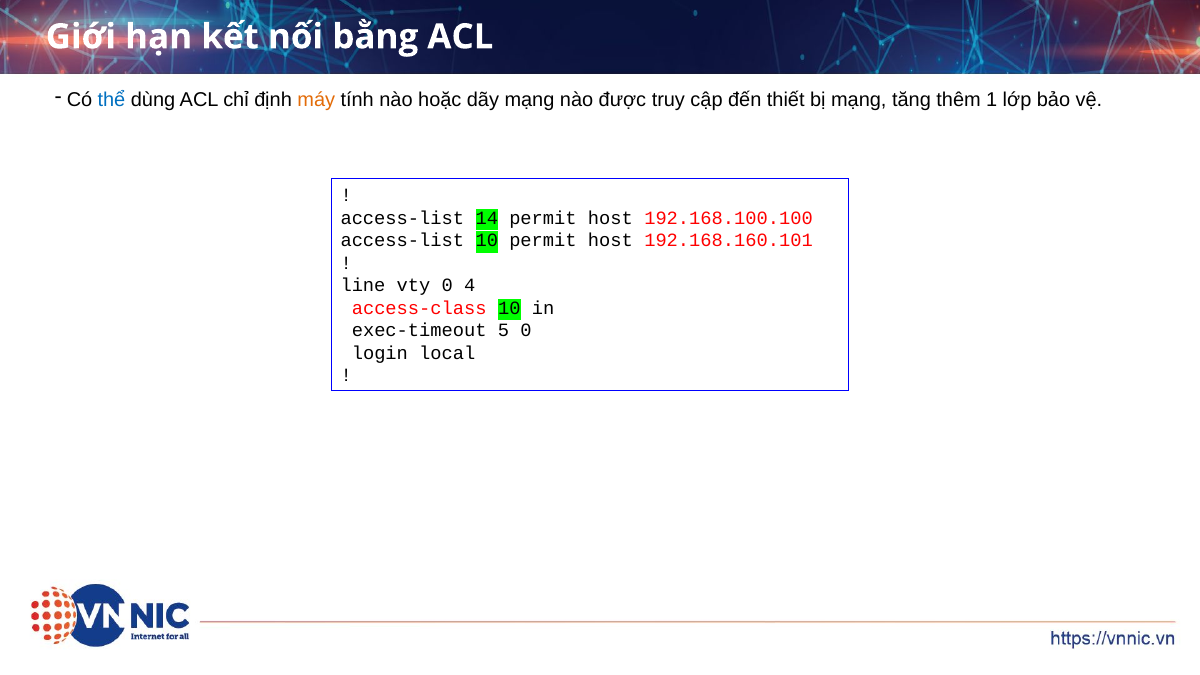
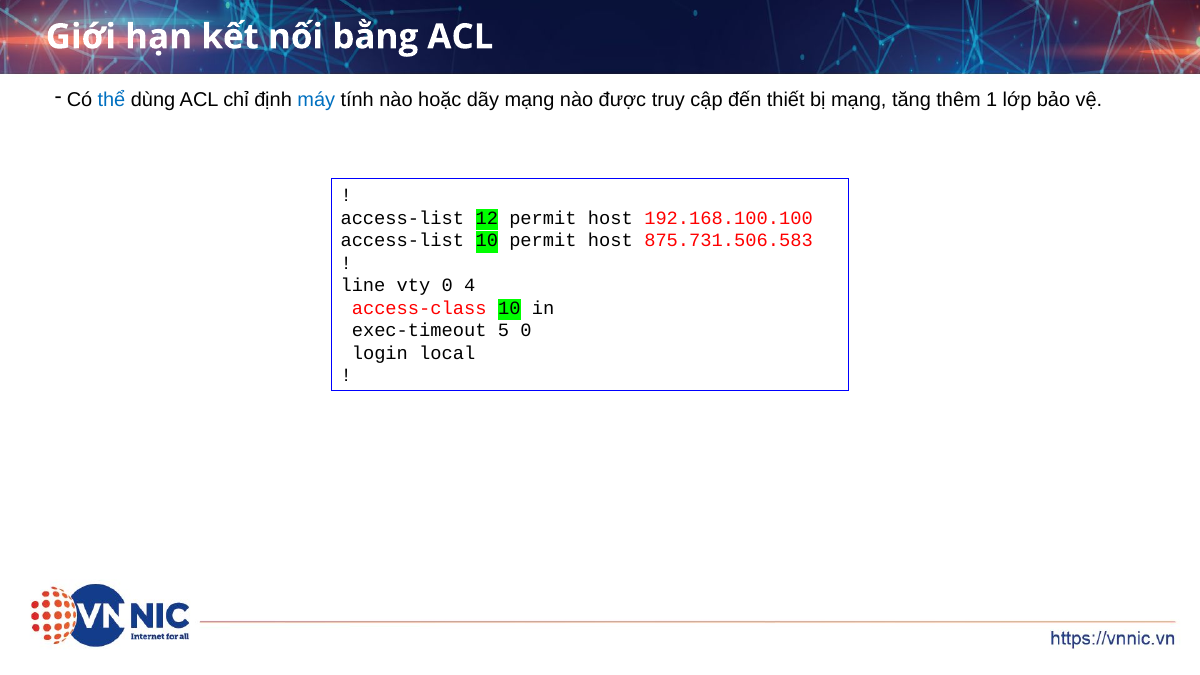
máy colour: orange -> blue (316, 100)
14: 14 -> 12 (487, 218)
192.168.160.101: 192.168.160.101 -> 875.731.506.583 (729, 241)
